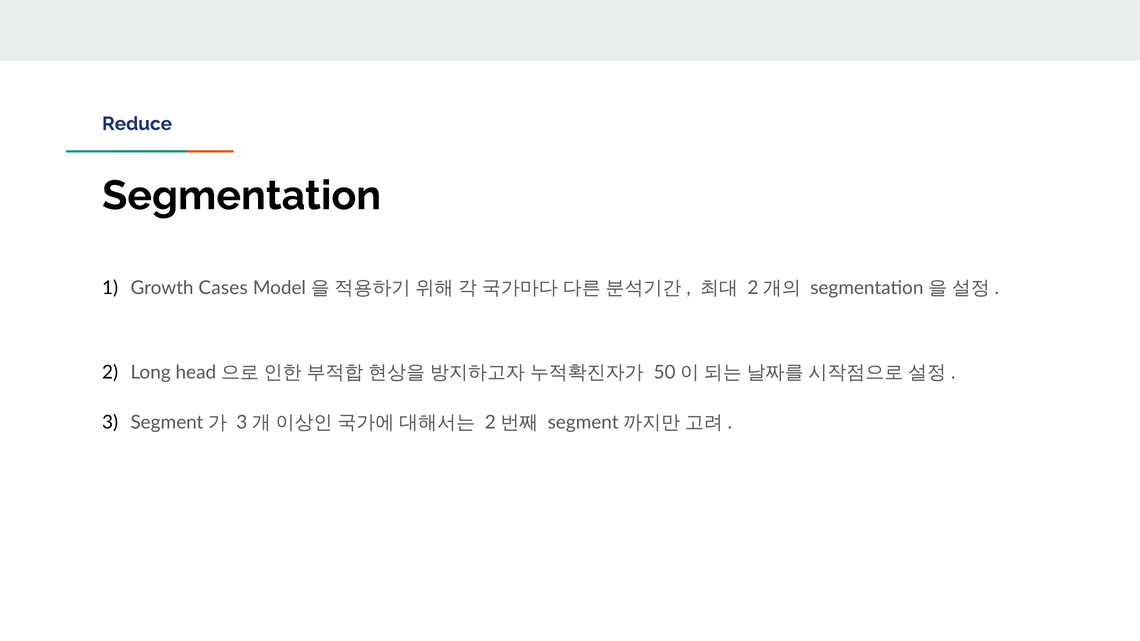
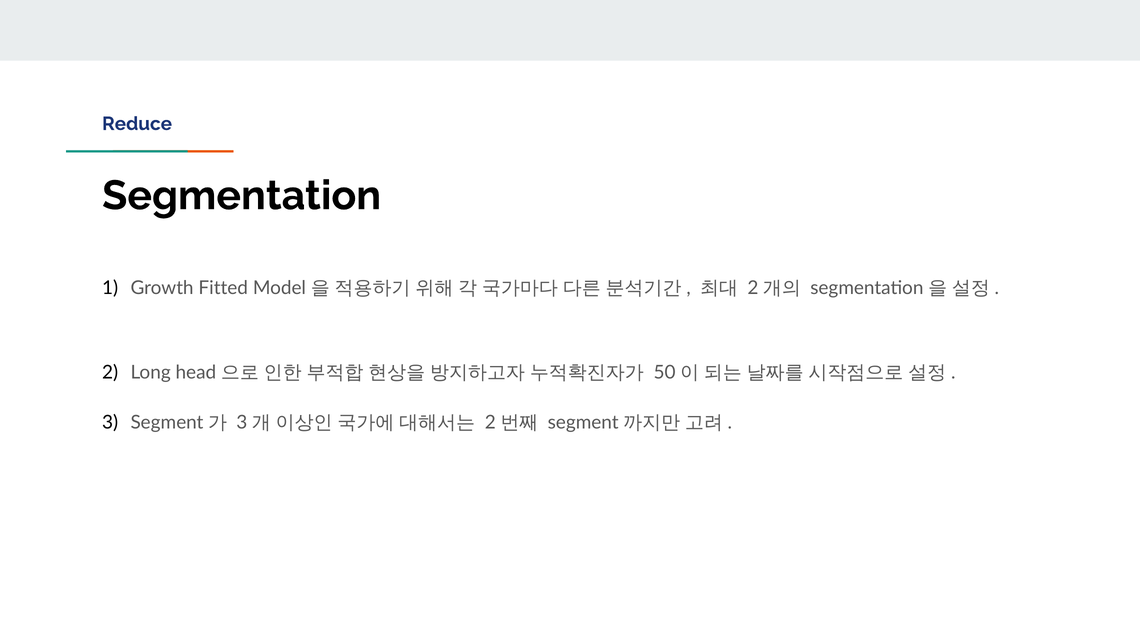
Cases: Cases -> Fitted (223, 288)
